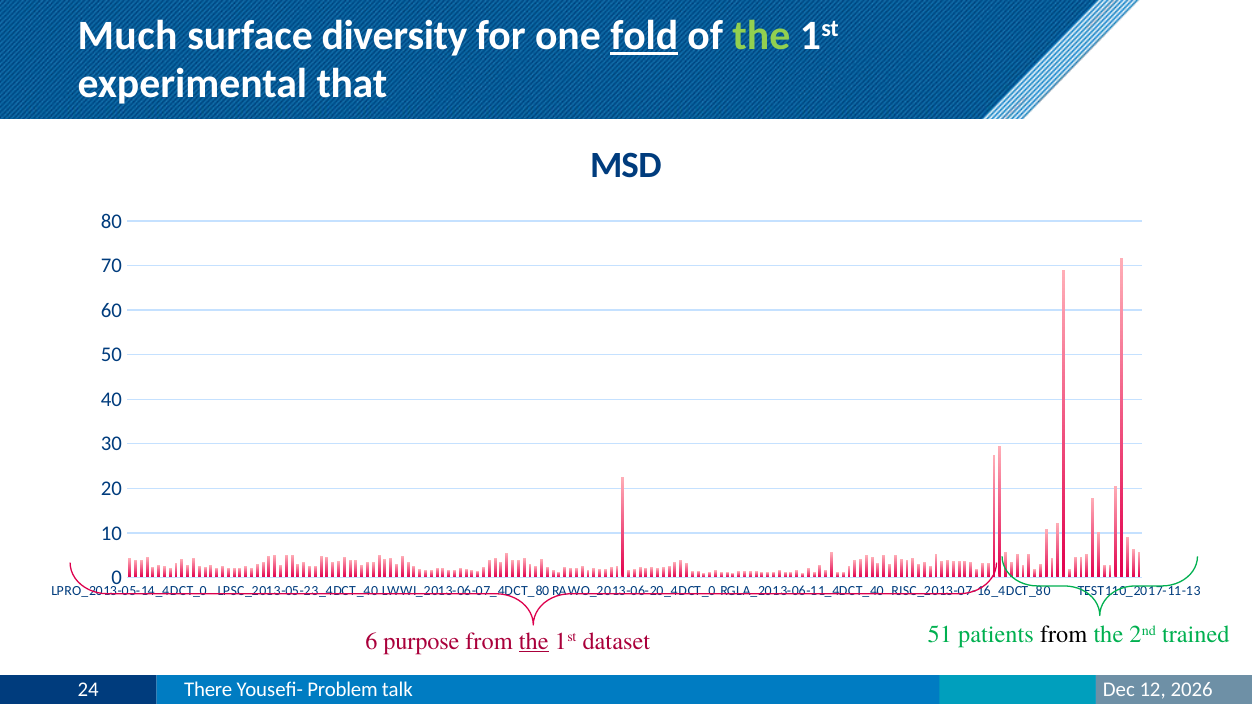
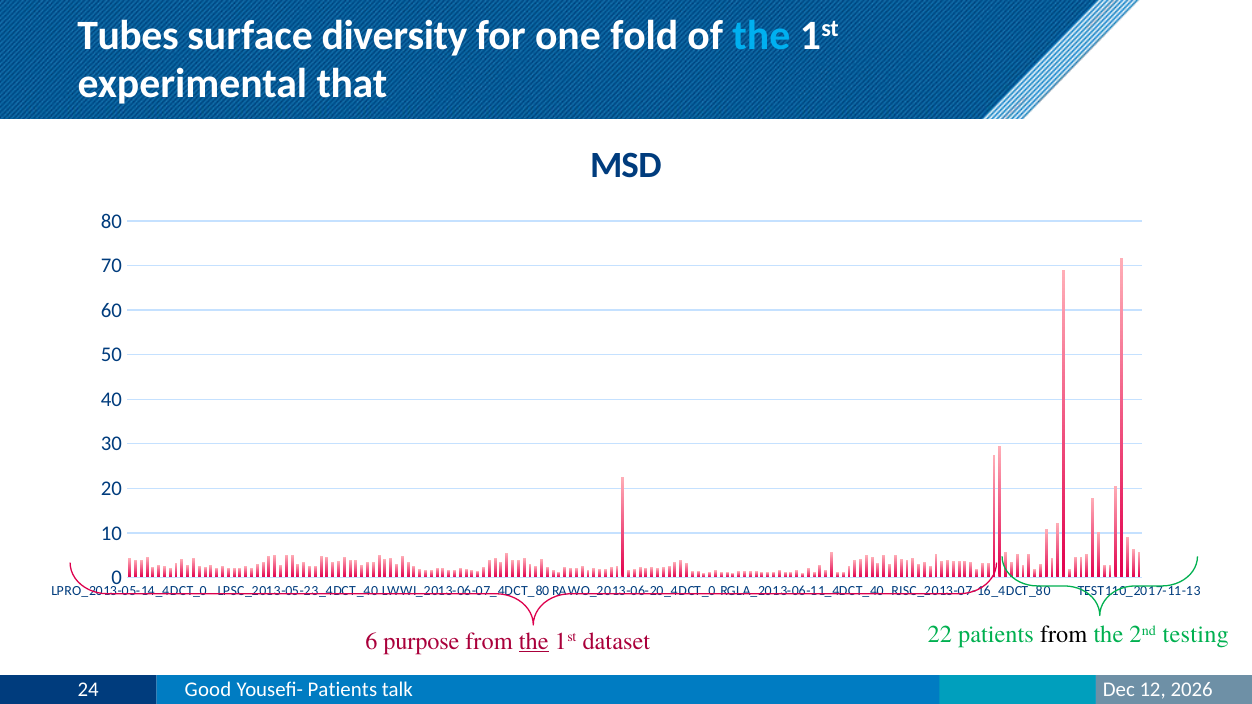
Much: Much -> Tubes (128, 36)
fold underline: present -> none (644, 36)
the colour: light green -> light blue (761, 36)
51: 51 -> 22 (940, 635)
trained: trained -> testing (1196, 635)
There: There -> Good (208, 690)
Yousefi- Problem: Problem -> Patients (342, 690)
